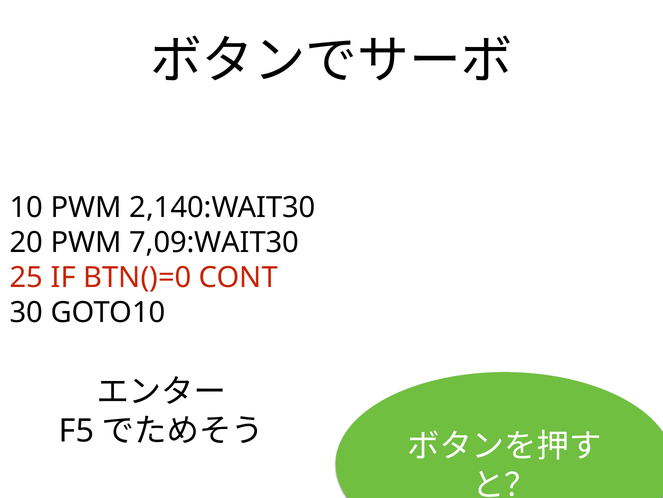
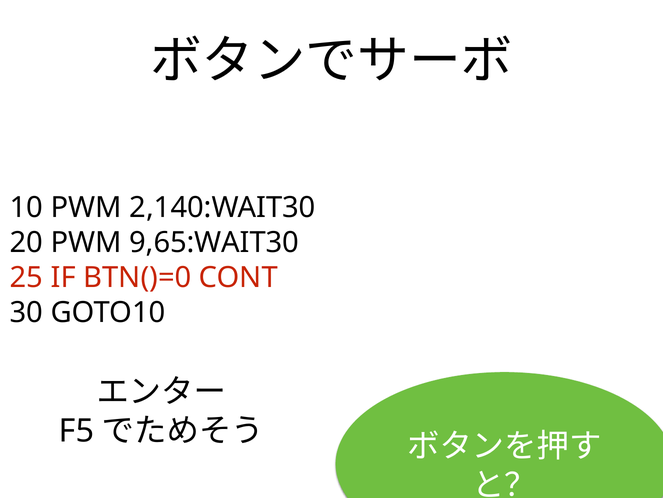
7,09:WAIT30: 7,09:WAIT30 -> 9,65:WAIT30 (214, 242)
